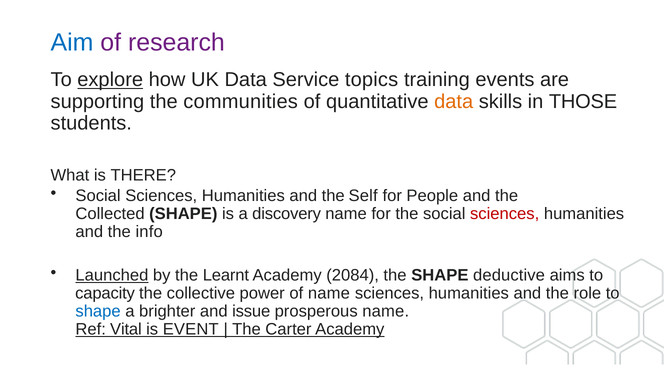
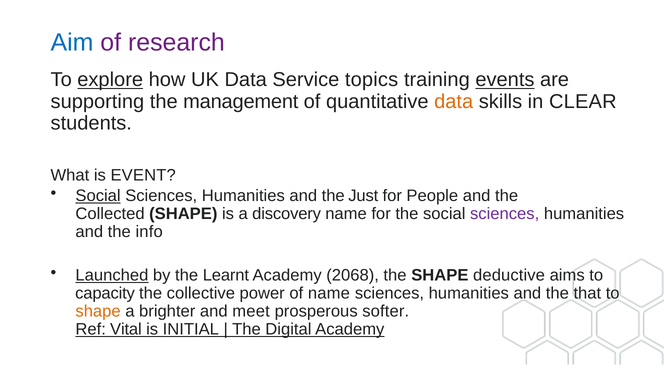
events underline: none -> present (505, 80)
communities: communities -> management (241, 102)
THOSE: THOSE -> CLEAR (583, 102)
THERE: THERE -> EVENT (143, 175)
Social underline: none -> present (98, 196)
Self: Self -> Just (363, 196)
sciences colour: red -> purple (505, 214)
2084: 2084 -> 2068 (353, 276)
role: role -> that (587, 294)
shape colour: blue -> orange (98, 312)
issue: issue -> meet (251, 312)
prosperous name: name -> softer (386, 312)
EVENT: EVENT -> INITIAL (191, 330)
Carter: Carter -> Digital (288, 330)
